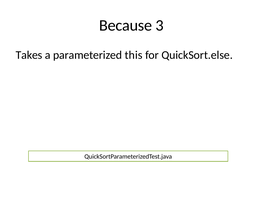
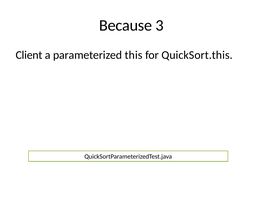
Takes: Takes -> Client (29, 55)
QuickSort.else: QuickSort.else -> QuickSort.this (197, 55)
